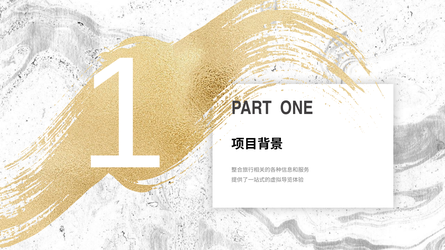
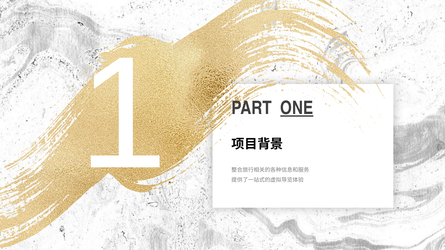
ONE underline: none -> present (297, 108)
